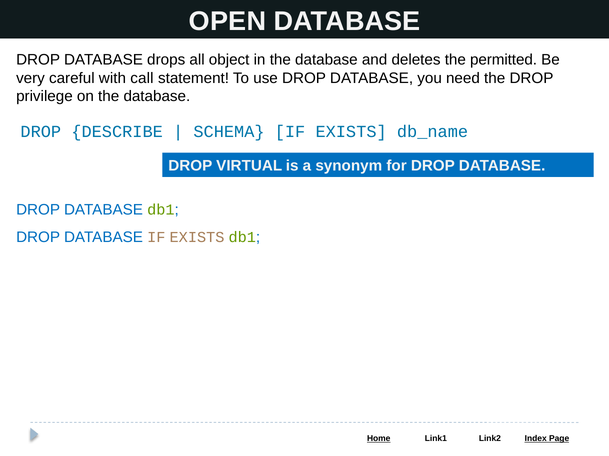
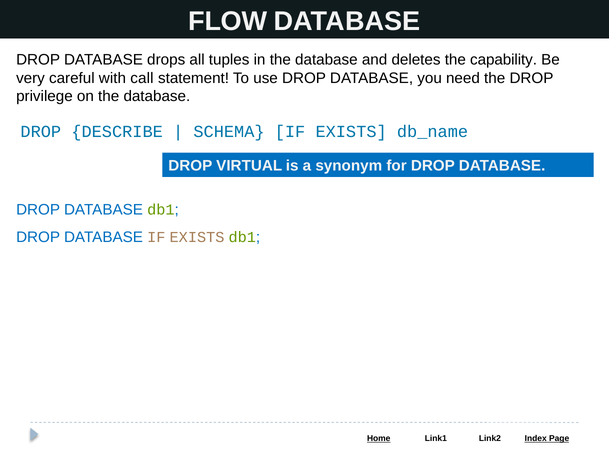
OPEN: OPEN -> FLOW (228, 21)
object: object -> tuples (229, 60)
permitted: permitted -> capability (504, 60)
